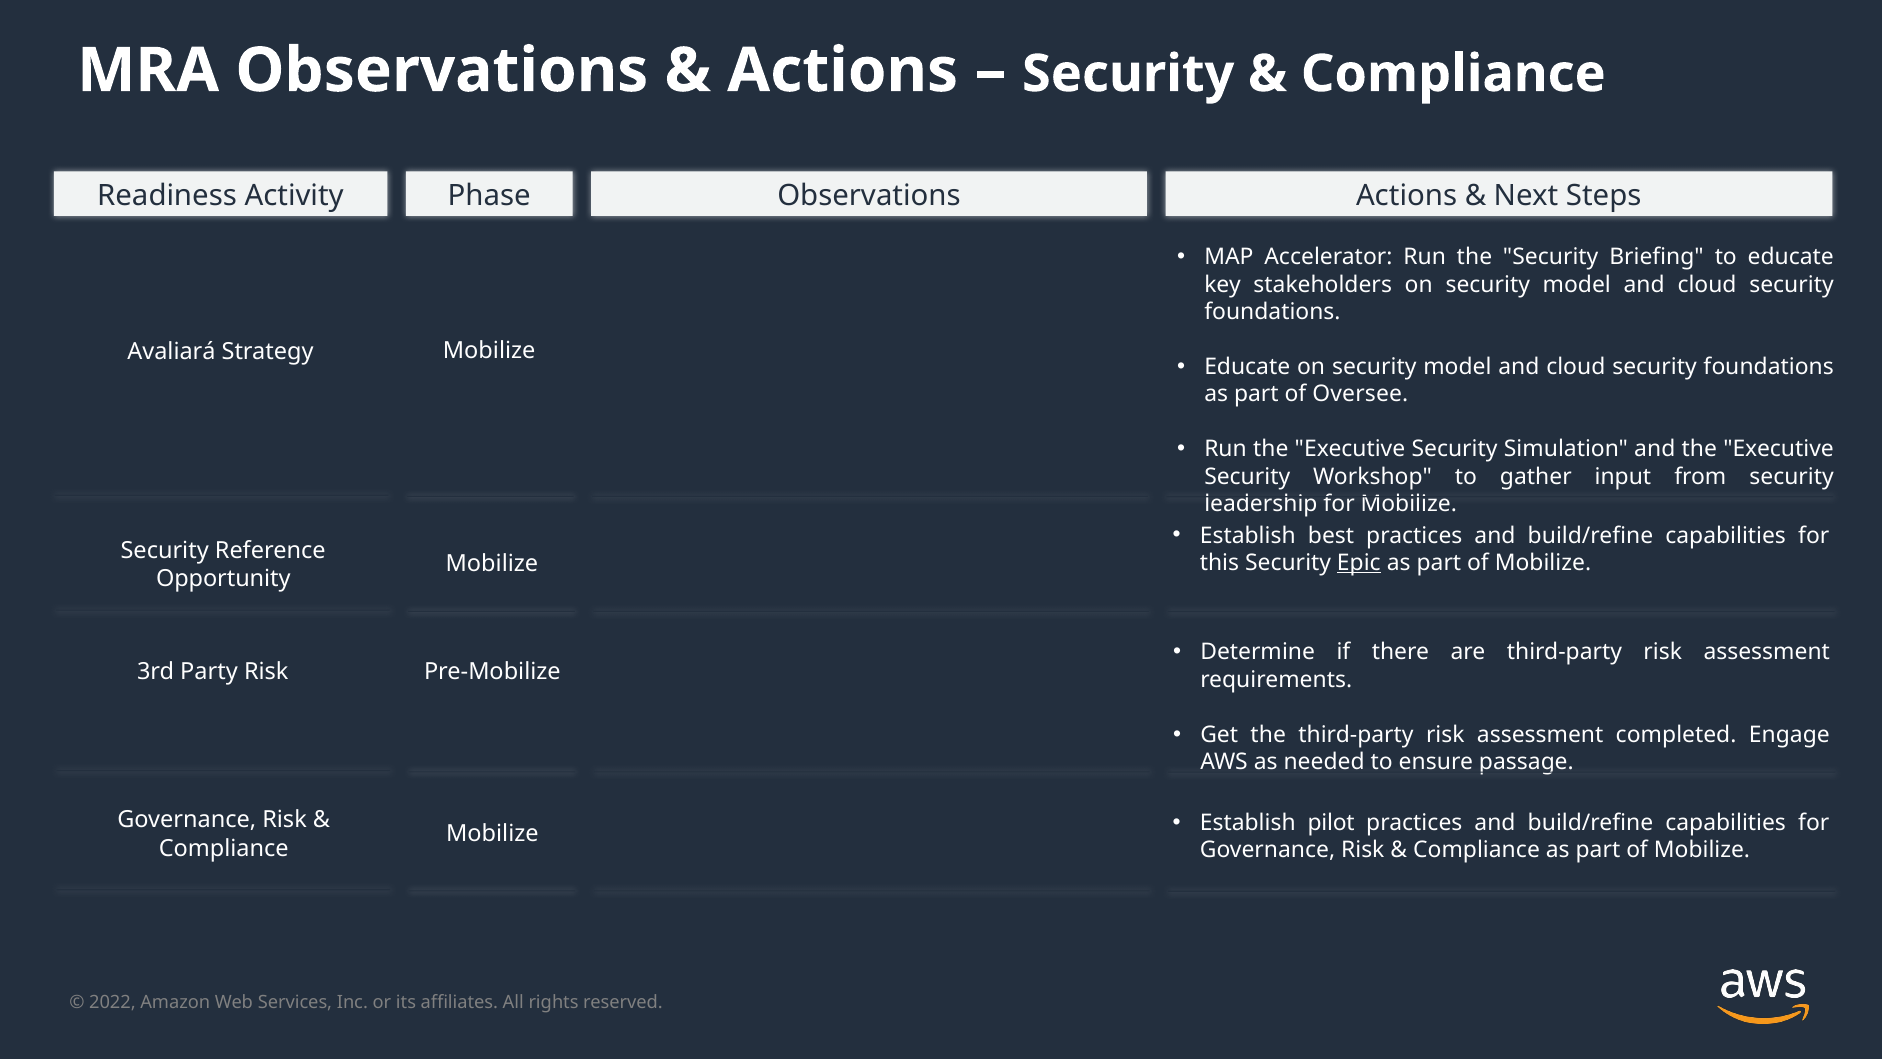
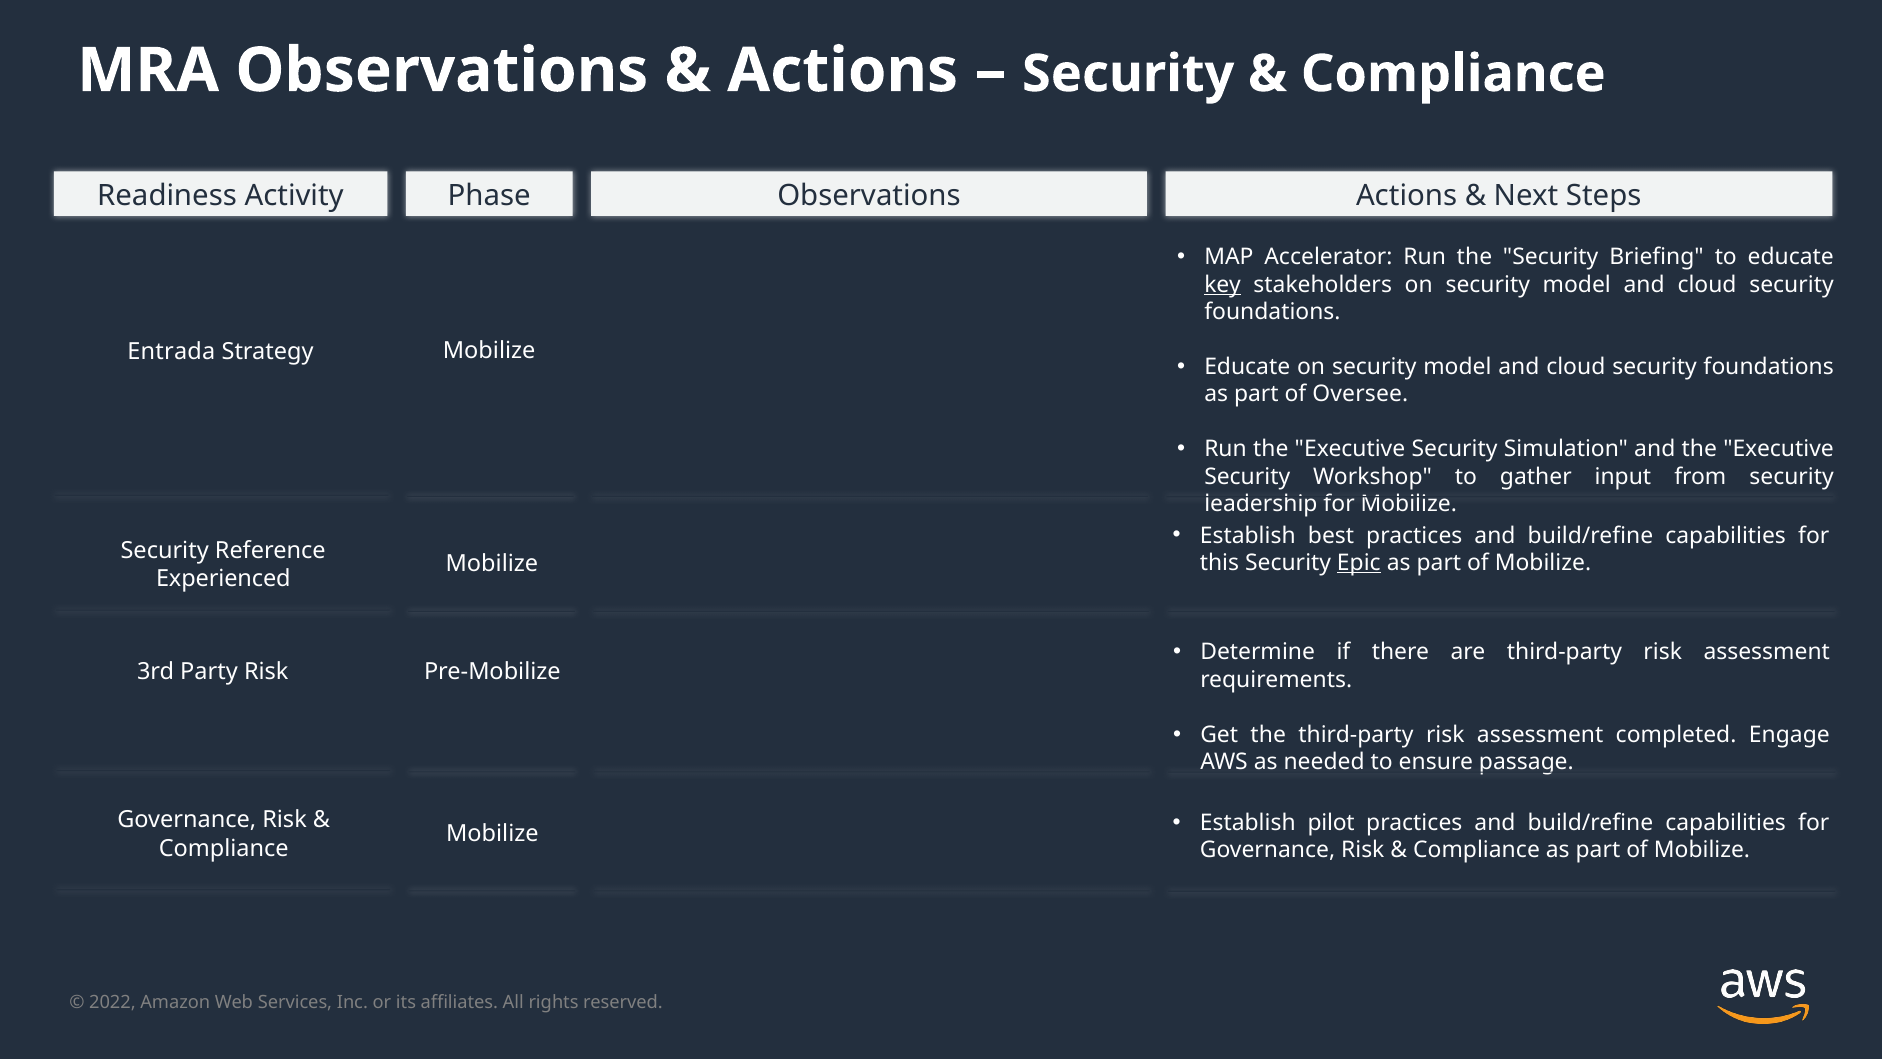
key underline: none -> present (1223, 284)
Avaliará: Avaliará -> Entrada (171, 352)
Opportunity: Opportunity -> Experienced (223, 579)
